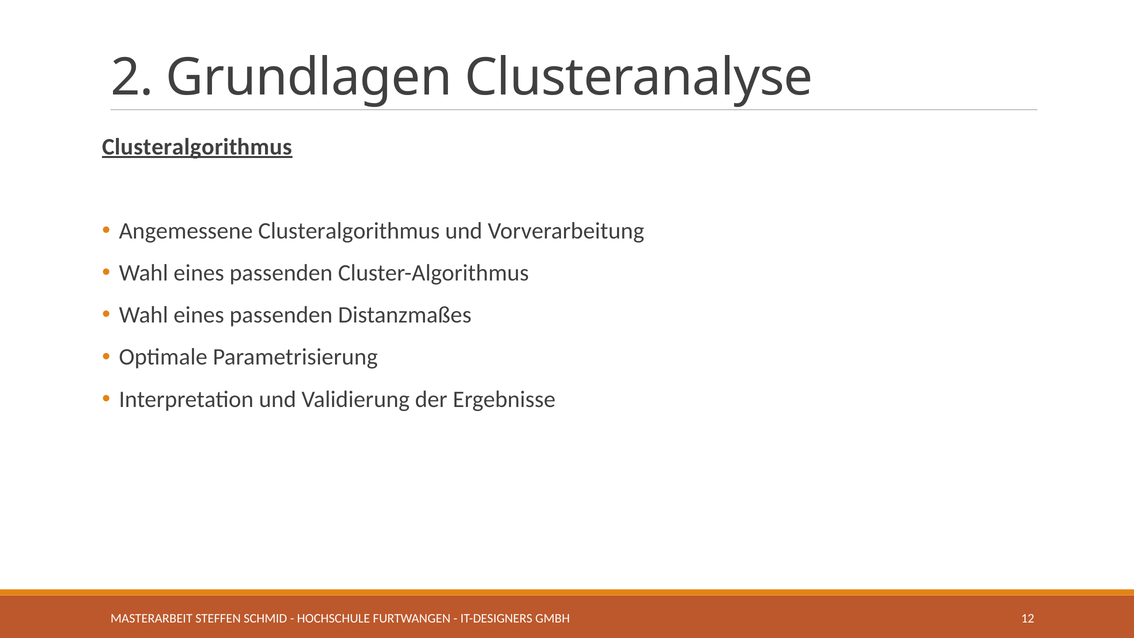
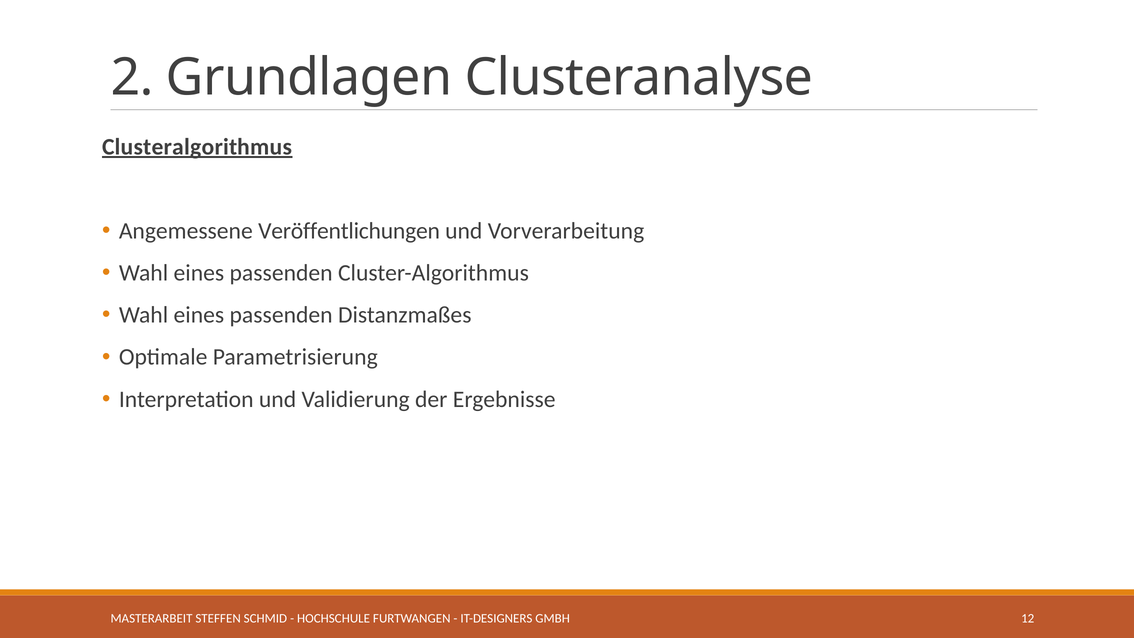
Angemessene Clusteralgorithmus: Clusteralgorithmus -> Veröffentlichungen (349, 231)
